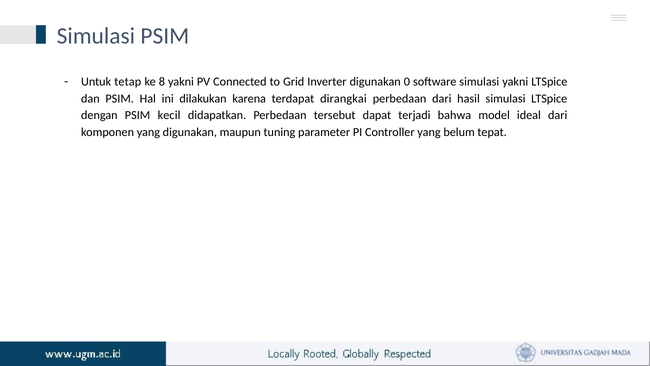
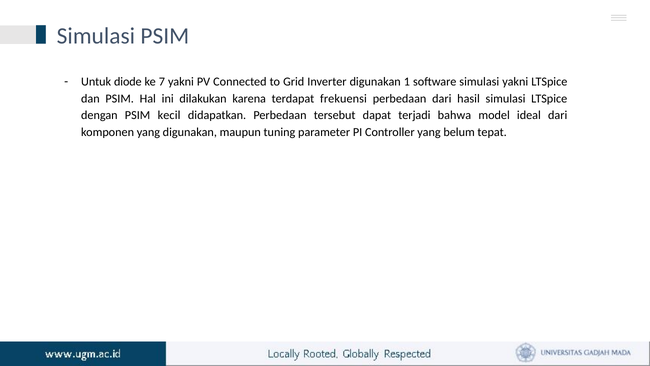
tetap: tetap -> diode (128, 82)
8: 8 -> 7 (162, 82)
0: 0 -> 1 (407, 82)
dirangkai: dirangkai -> frekuensi (343, 98)
